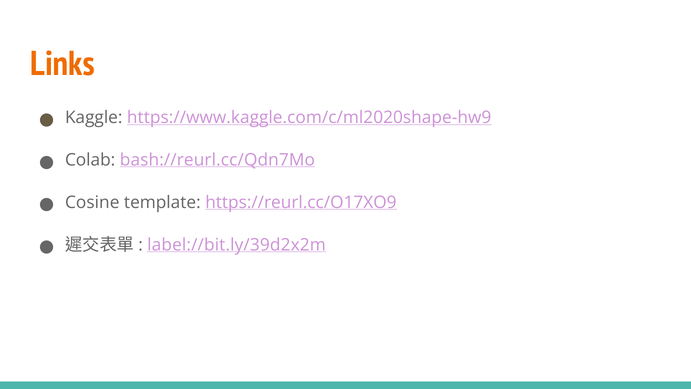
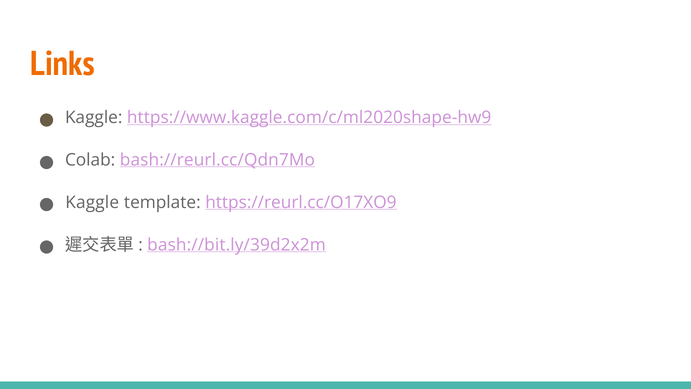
Cosine: Cosine -> Kaggle (92, 202)
label://bit.ly/39d2x2m: label://bit.ly/39d2x2m -> bash://bit.ly/39d2x2m (237, 245)
